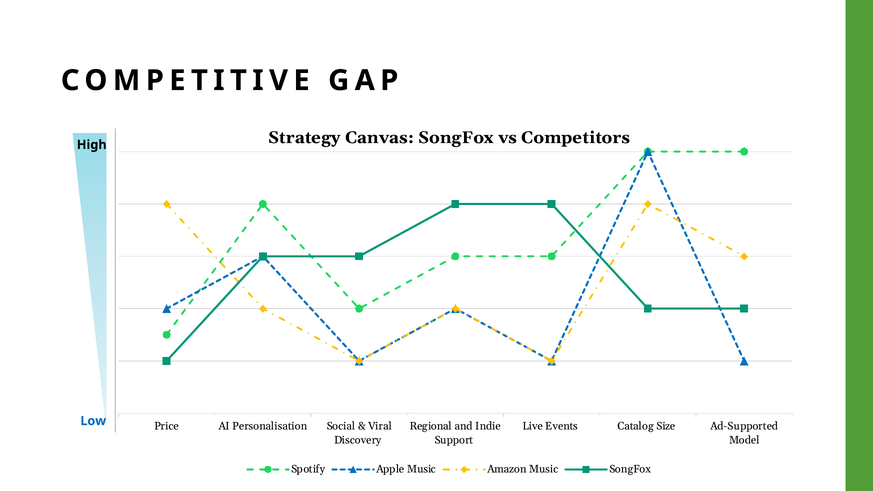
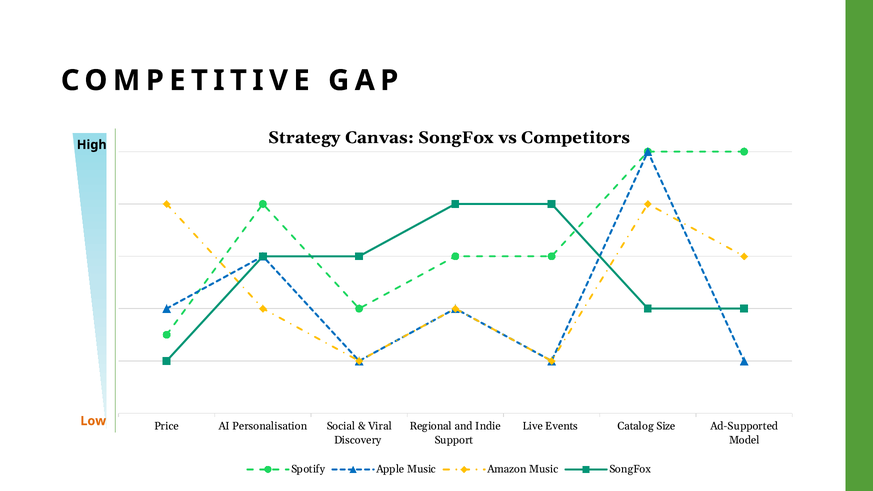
Low colour: blue -> orange (93, 421)
